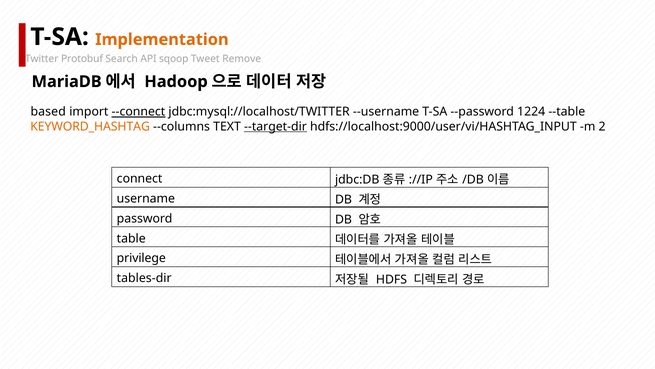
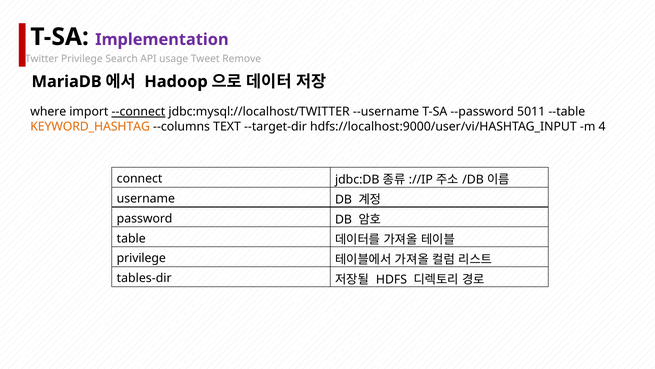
Implementation colour: orange -> purple (162, 39)
Twitter Protobuf: Protobuf -> Privilege (82, 59)
sqoop: sqoop -> usage (174, 59)
based: based -> where (48, 112)
1224: 1224 -> 5011 (531, 112)
--target-dir underline: present -> none (275, 126)
2: 2 -> 4 (602, 126)
